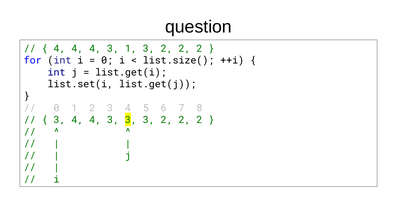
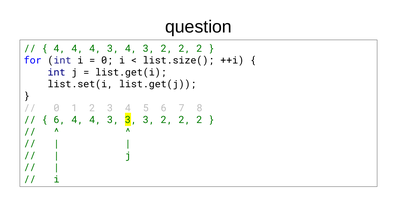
4 3 1: 1 -> 4 (131, 49)
3: 3 -> 6 (59, 120)
